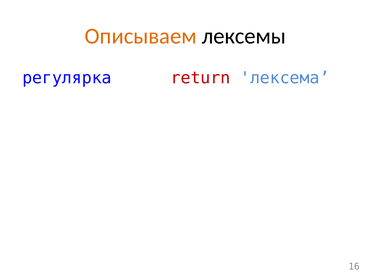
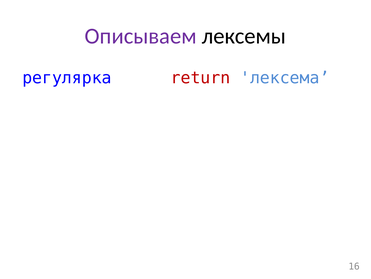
Описываем colour: orange -> purple (141, 36)
